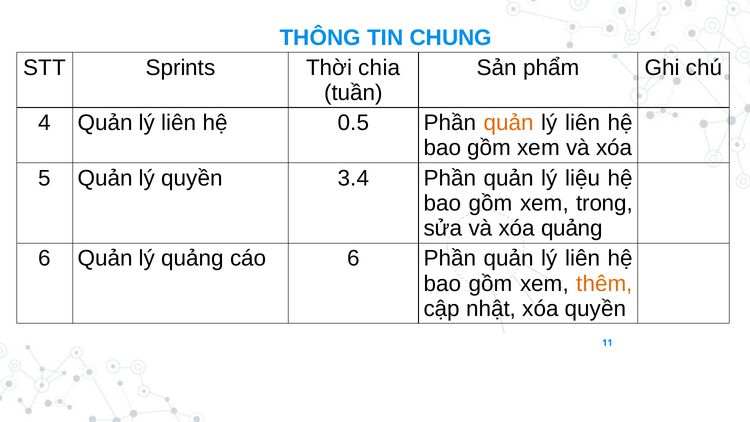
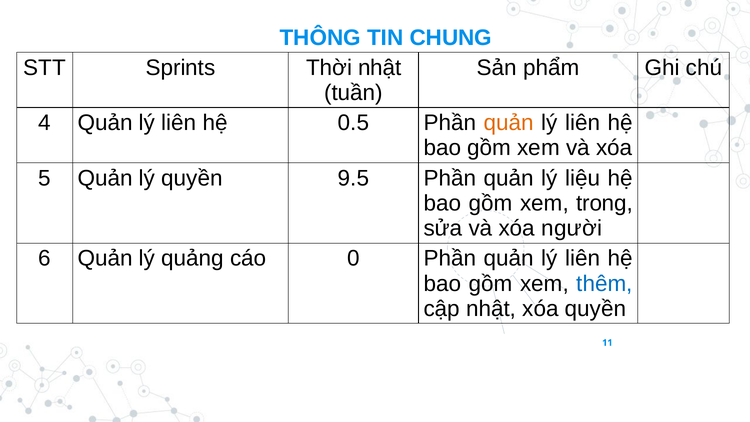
Thời chia: chia -> nhật (380, 68)
3.4: 3.4 -> 9.5 (353, 178)
xóa quảng: quảng -> người (572, 228)
cáo 6: 6 -> 0 (353, 258)
thêm colour: orange -> blue (604, 284)
